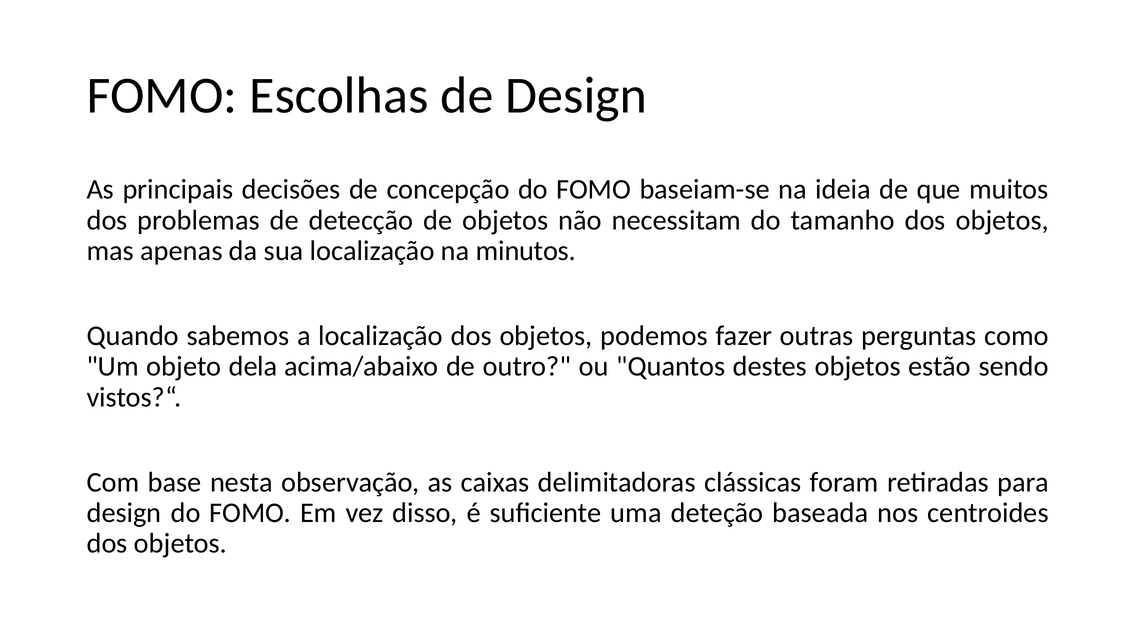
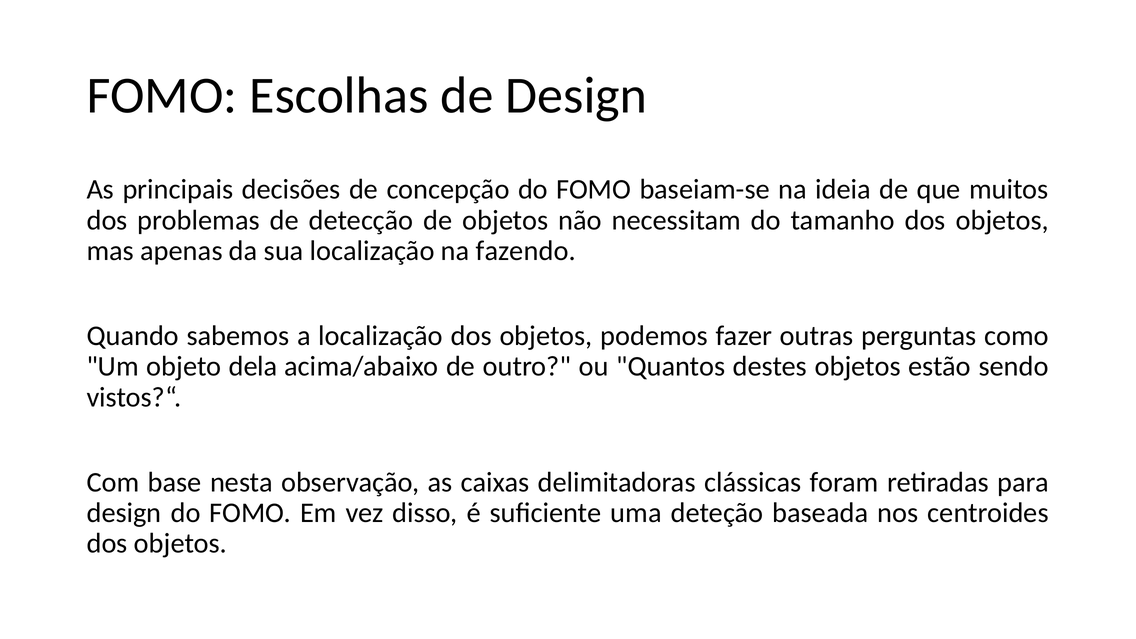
minutos: minutos -> fazendo (526, 251)
